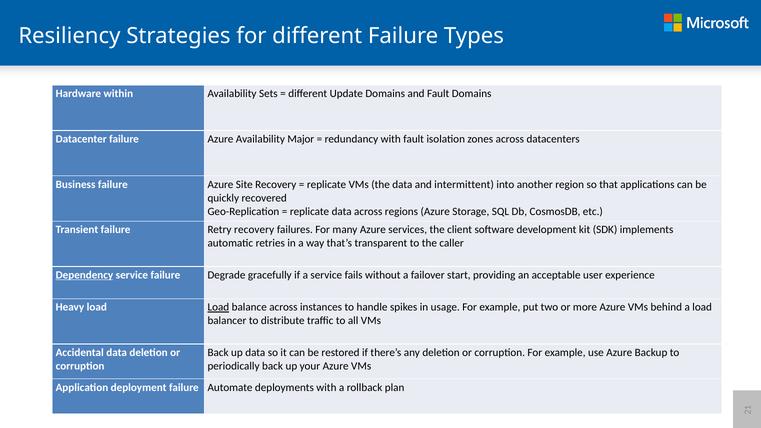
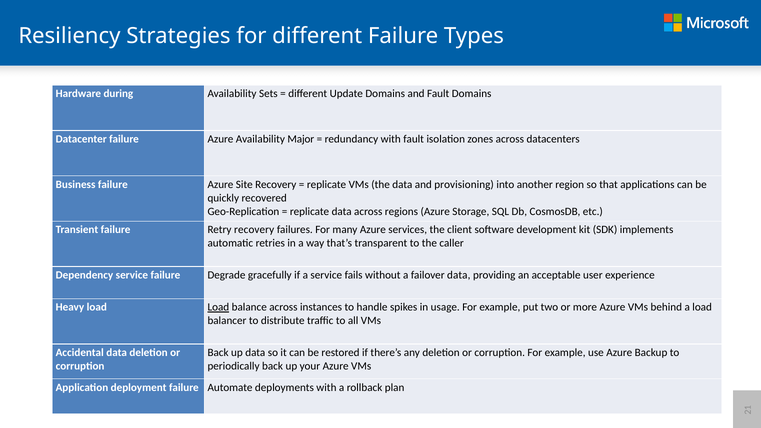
within: within -> during (118, 94)
intermittent: intermittent -> provisioning (464, 184)
Dependency underline: present -> none (84, 275)
failover start: start -> data (459, 275)
